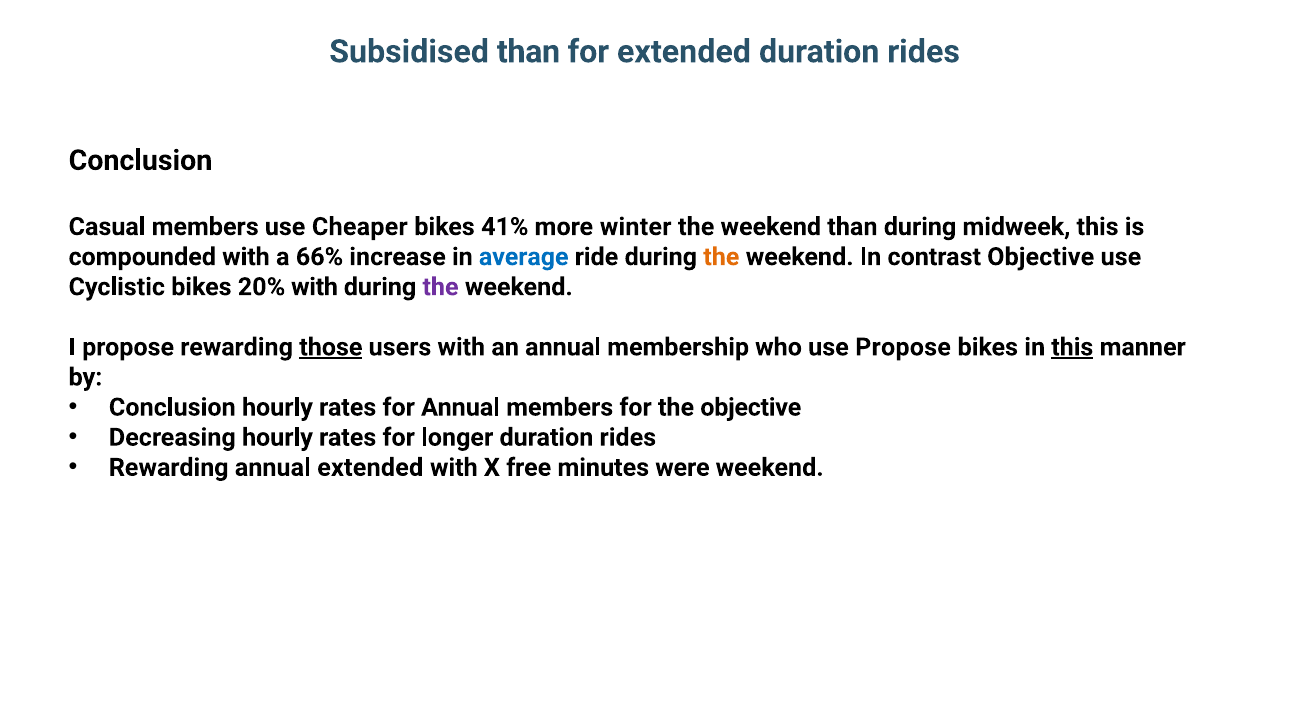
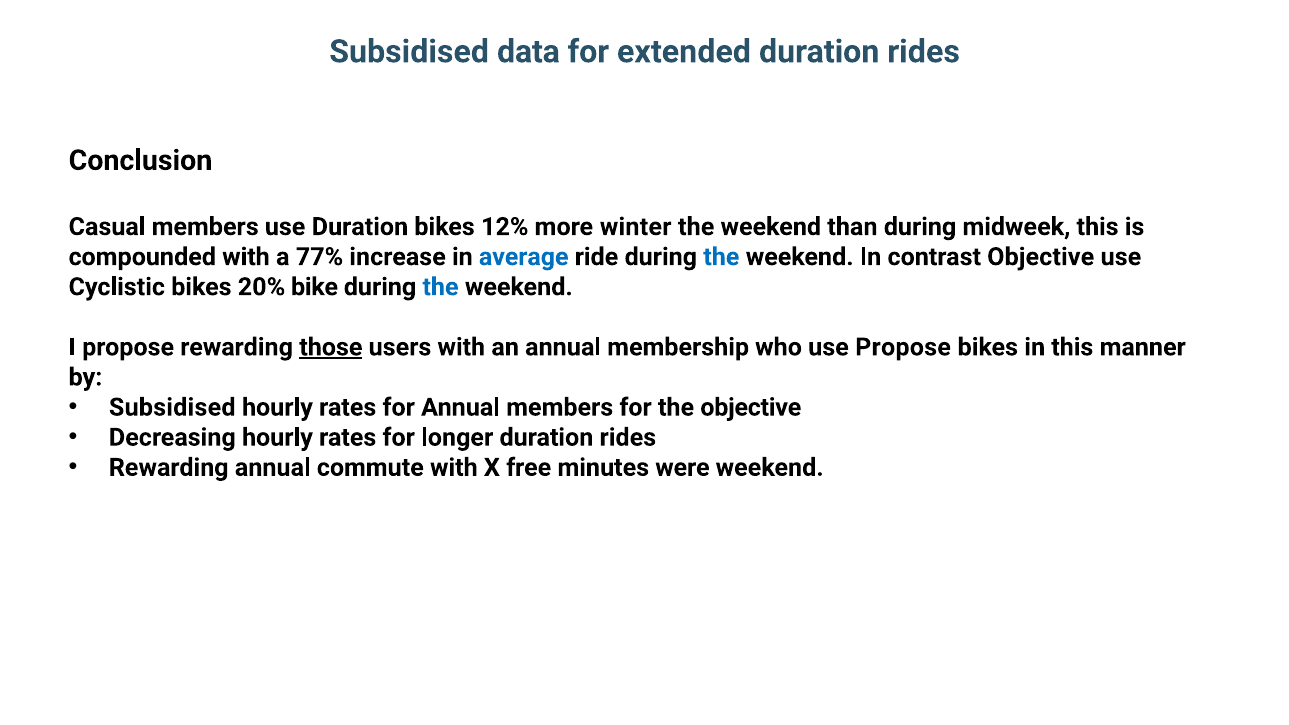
Subsidised than: than -> data (528, 52)
use Cheaper: Cheaper -> Duration (360, 227)
41%: 41% -> 12% (505, 227)
66%: 66% -> 77% (320, 257)
the colour: orange -> blue (721, 257)
20% with: with -> bike (315, 287)
the colour: purple -> blue (440, 287)
this underline: present -> none (1072, 347)
Conclusion: Conclusion -> Subsidised (172, 407)
annual extended: extended -> commute (370, 468)
